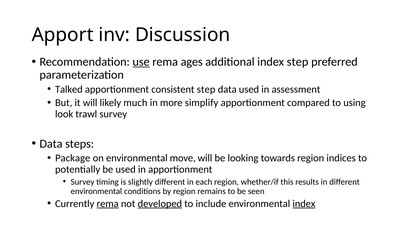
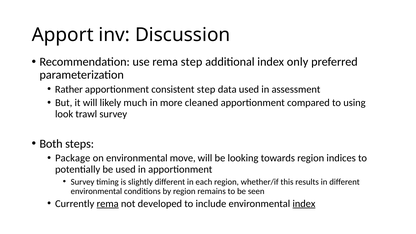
use underline: present -> none (141, 62)
rema ages: ages -> step (192, 62)
index step: step -> only (298, 62)
Talked: Talked -> Rather (69, 89)
simplify: simplify -> cleaned (202, 103)
Data: Data -> Both (51, 144)
developed underline: present -> none (160, 204)
